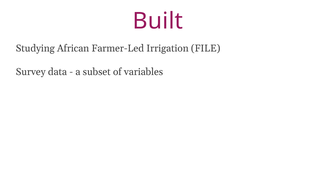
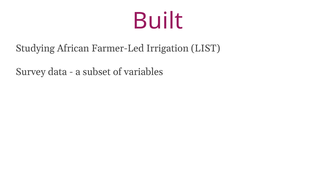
FILE: FILE -> LIST (206, 48)
